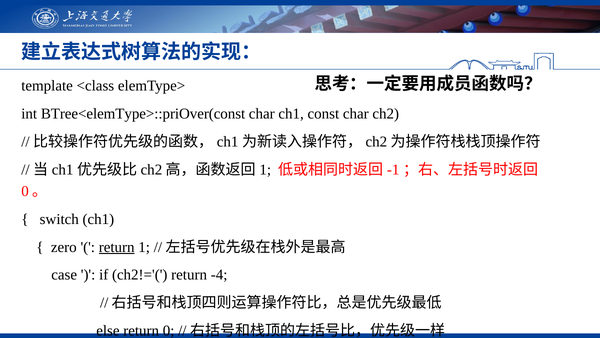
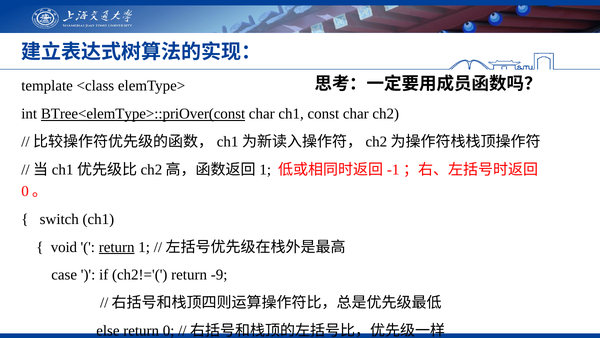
BTree<elemType>::priOver(const underline: none -> present (143, 114)
zero: zero -> void (64, 247)
-4: -4 -> -9 (219, 275)
